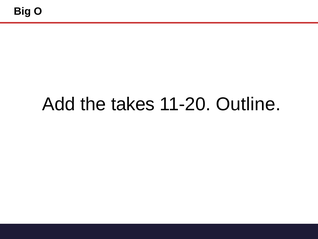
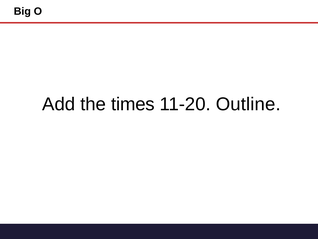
takes: takes -> times (133, 104)
